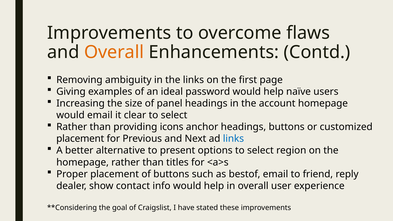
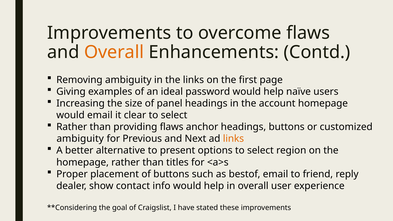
providing icons: icons -> flaws (172, 127)
placement: placement -> ambiguity (80, 139)
links colour: blue -> orange (233, 139)
